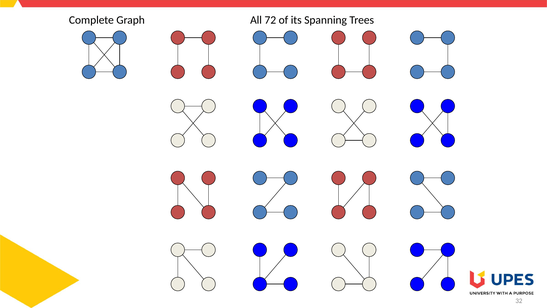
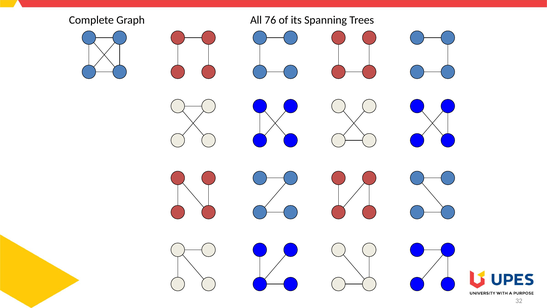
72: 72 -> 76 (270, 20)
